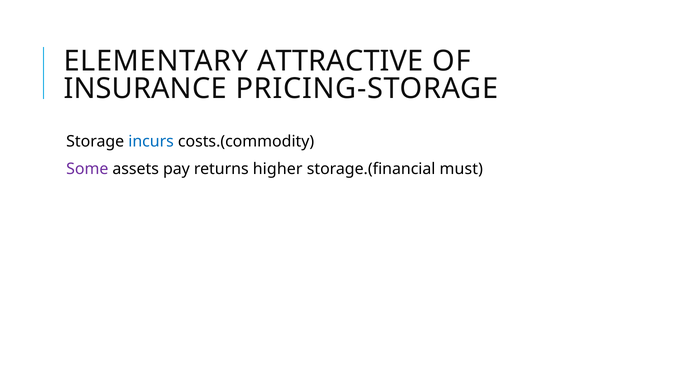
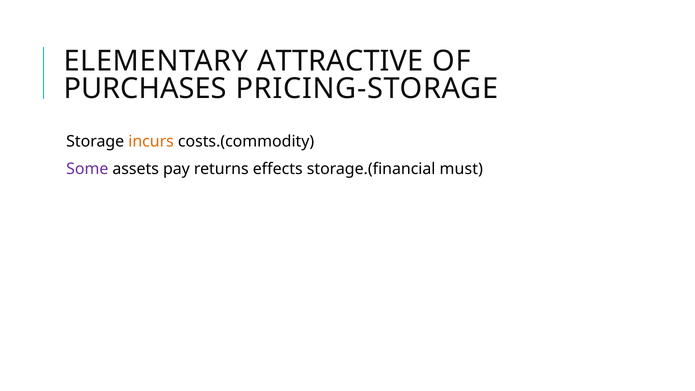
INSURANCE: INSURANCE -> PURCHASES (145, 89)
incurs colour: blue -> orange (151, 141)
higher: higher -> effects (278, 169)
